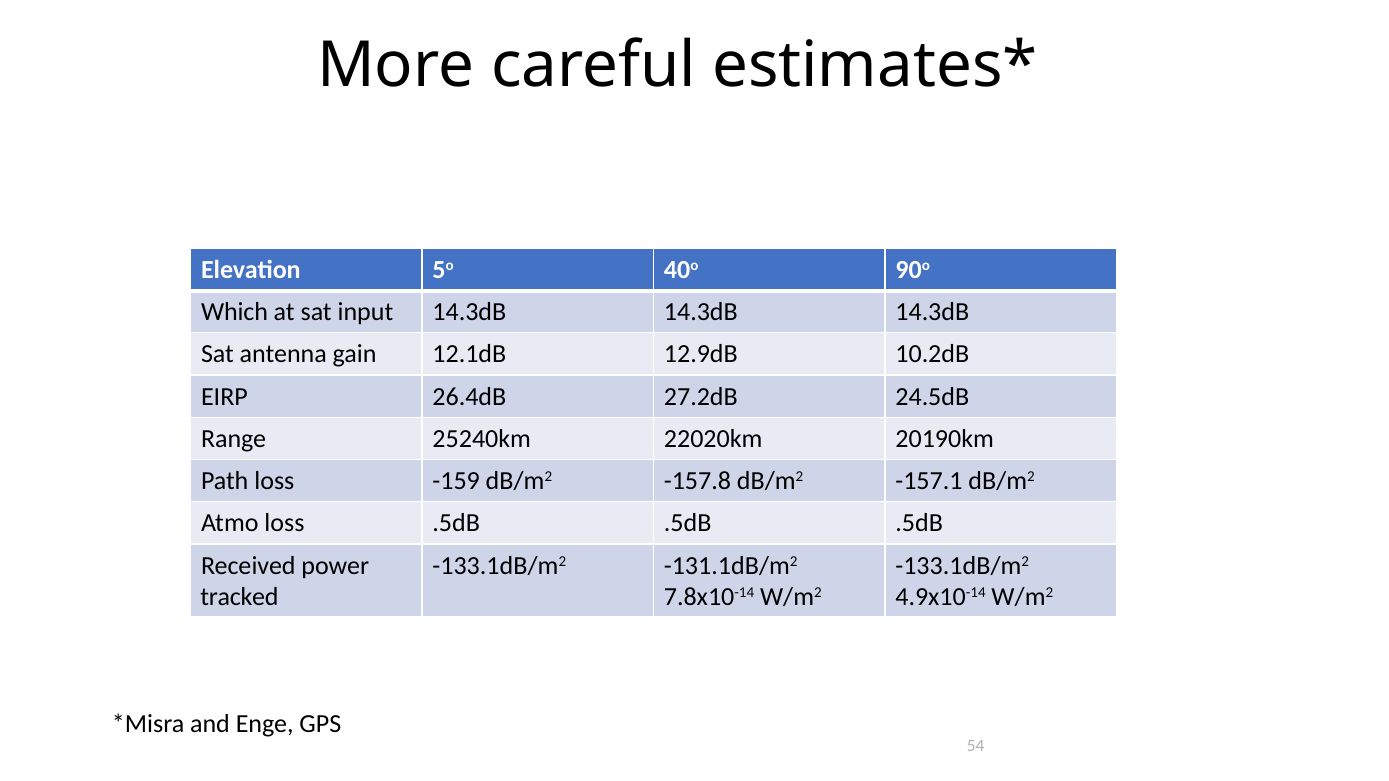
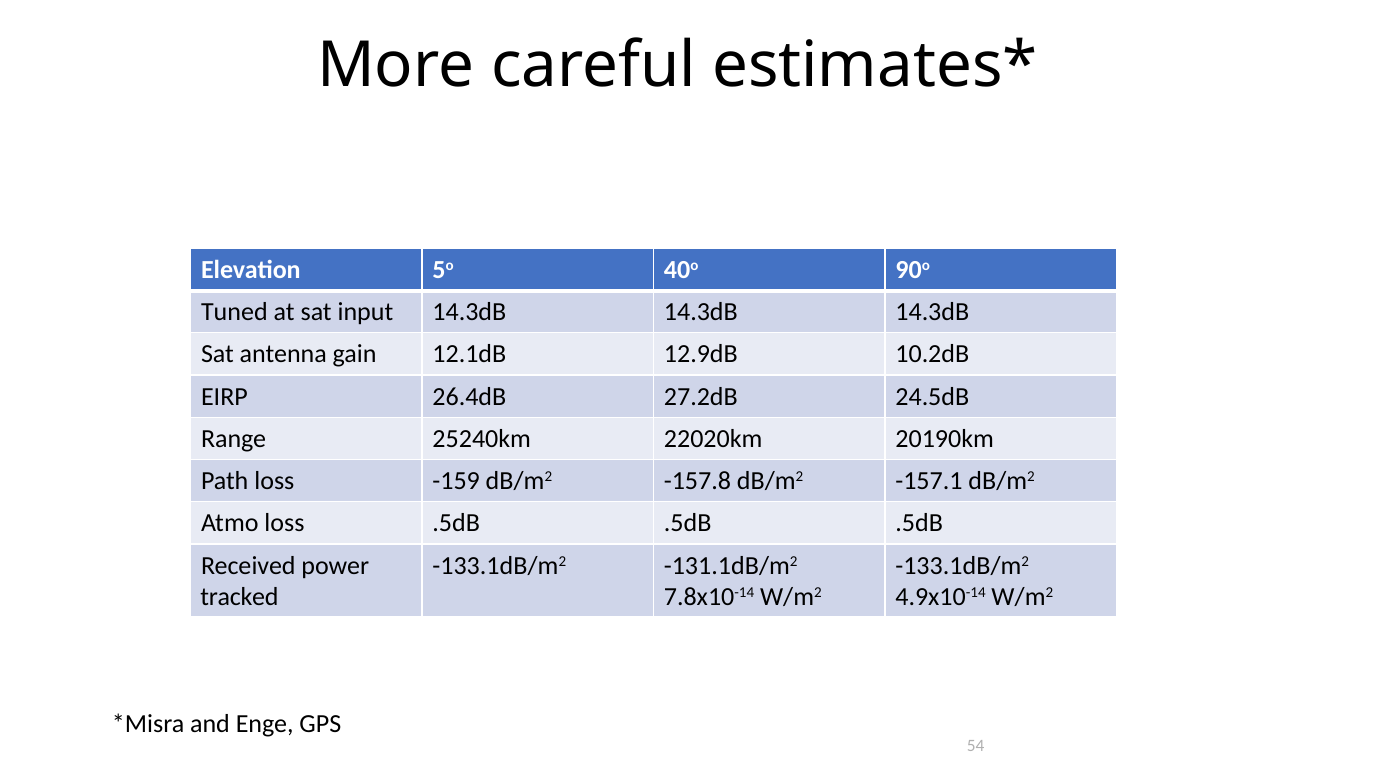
Which: Which -> Tuned (234, 312)
